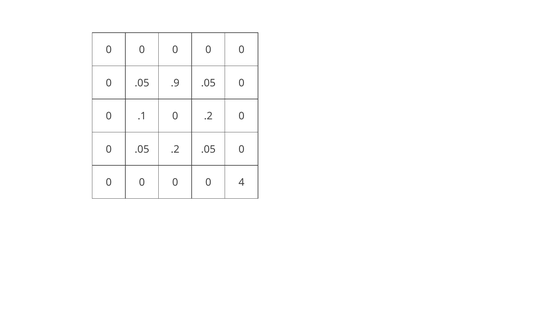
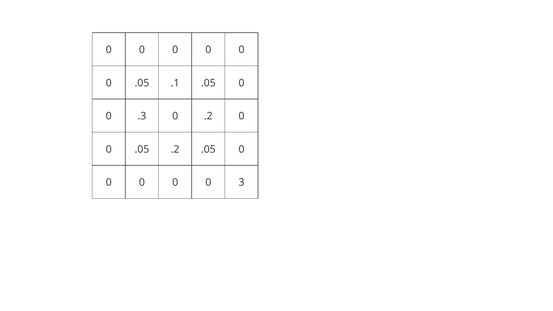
.9: .9 -> .1 (175, 83)
.1: .1 -> .3 (142, 116)
4: 4 -> 3 (241, 183)
